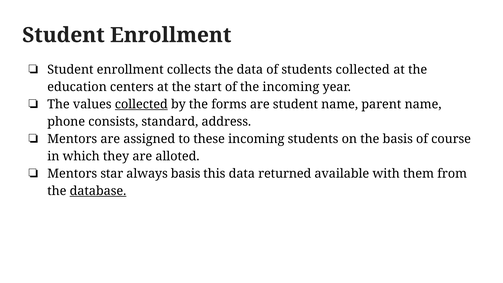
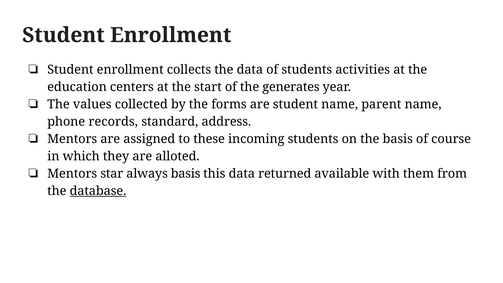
students collected: collected -> activities (363, 70)
the incoming: incoming -> generates (291, 87)
collected underline: present -> none (141, 104)
consists: consists -> records (113, 122)
